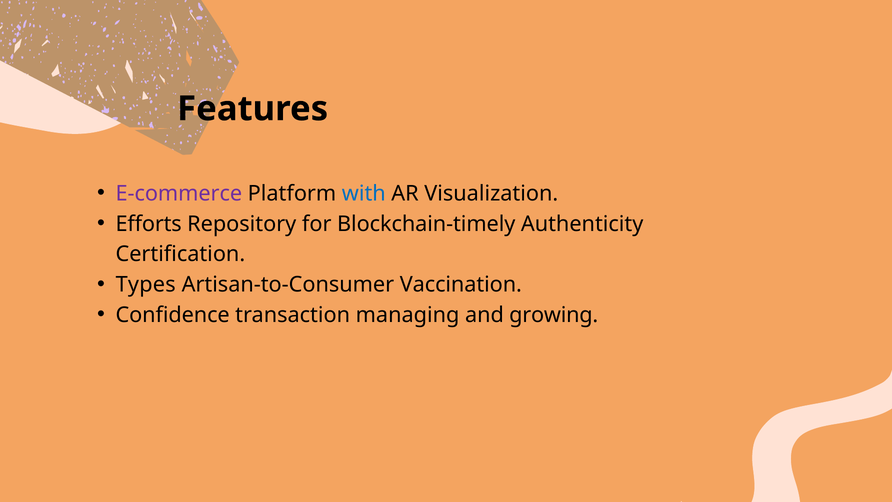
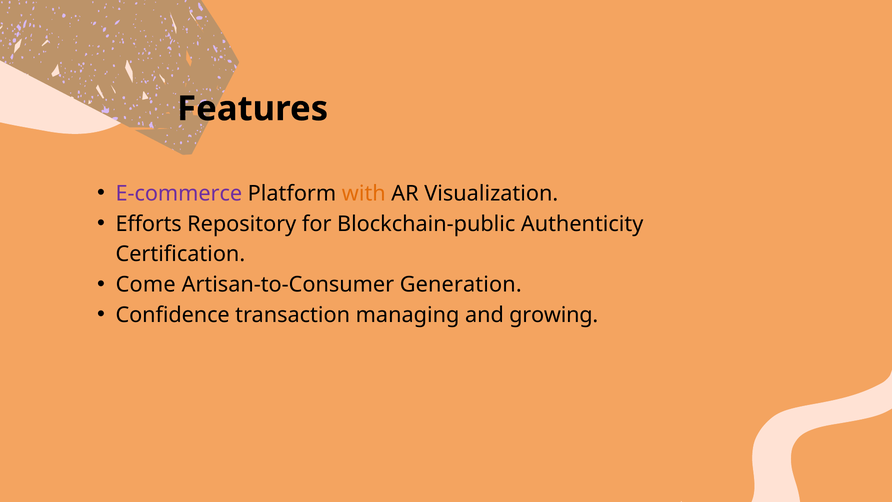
with colour: blue -> orange (364, 193)
Blockchain-timely: Blockchain-timely -> Blockchain-public (426, 224)
Types: Types -> Come (146, 284)
Vaccination: Vaccination -> Generation (461, 284)
